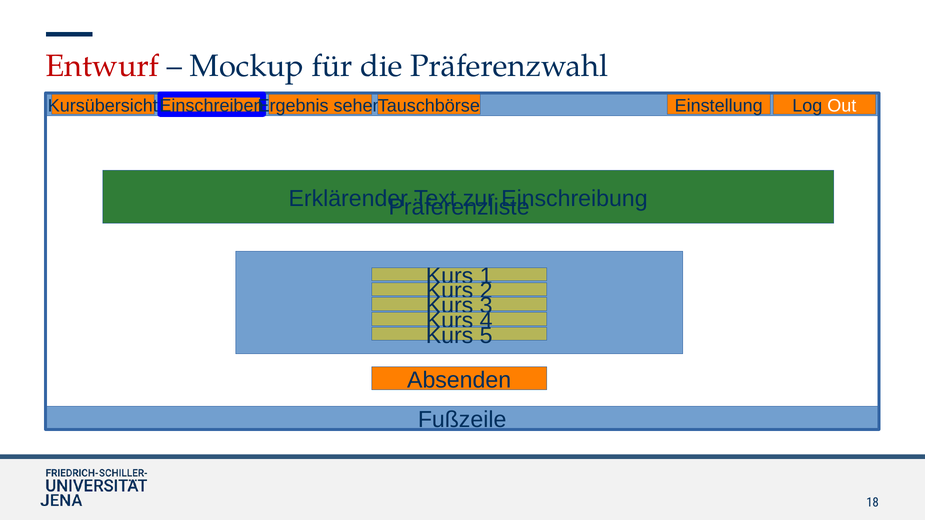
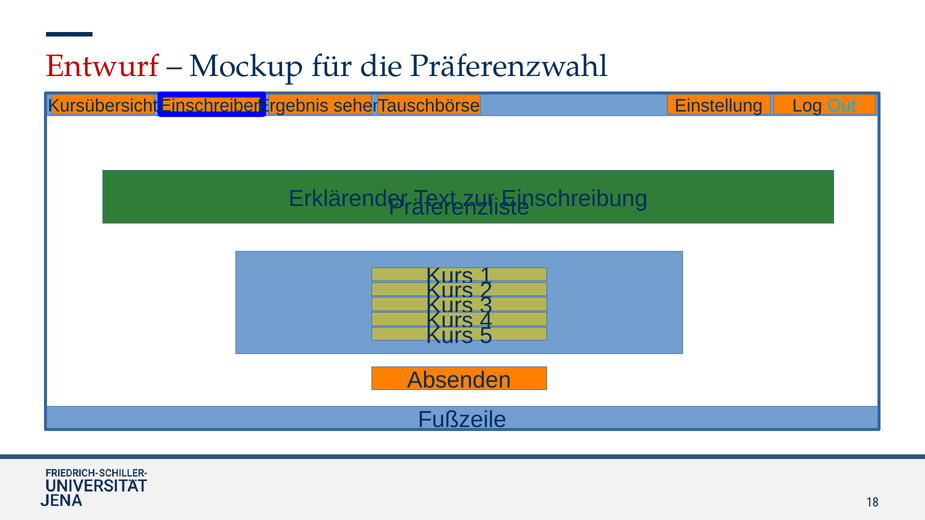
Out colour: white -> light blue (842, 106)
